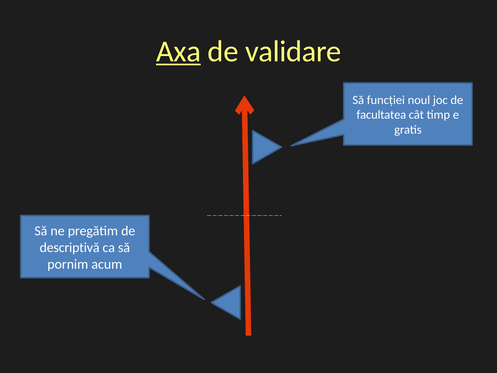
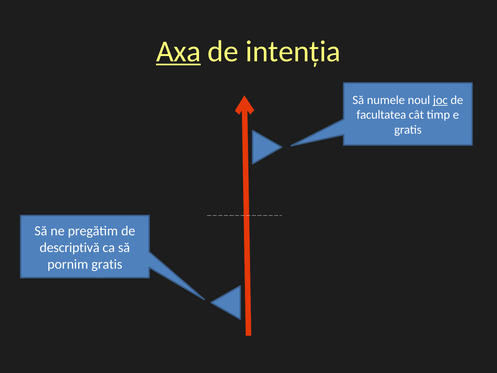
validare: validare -> intenția (293, 51)
funcției: funcției -> numele (386, 100)
joc underline: none -> present (440, 100)
pornim acum: acum -> gratis (107, 264)
